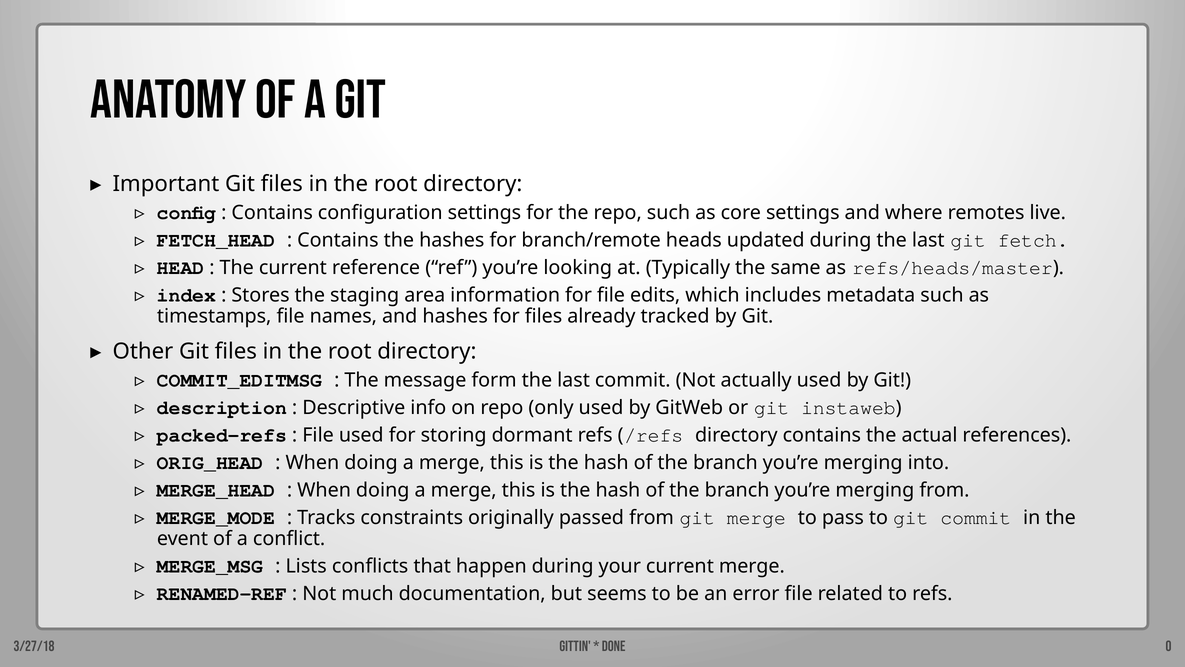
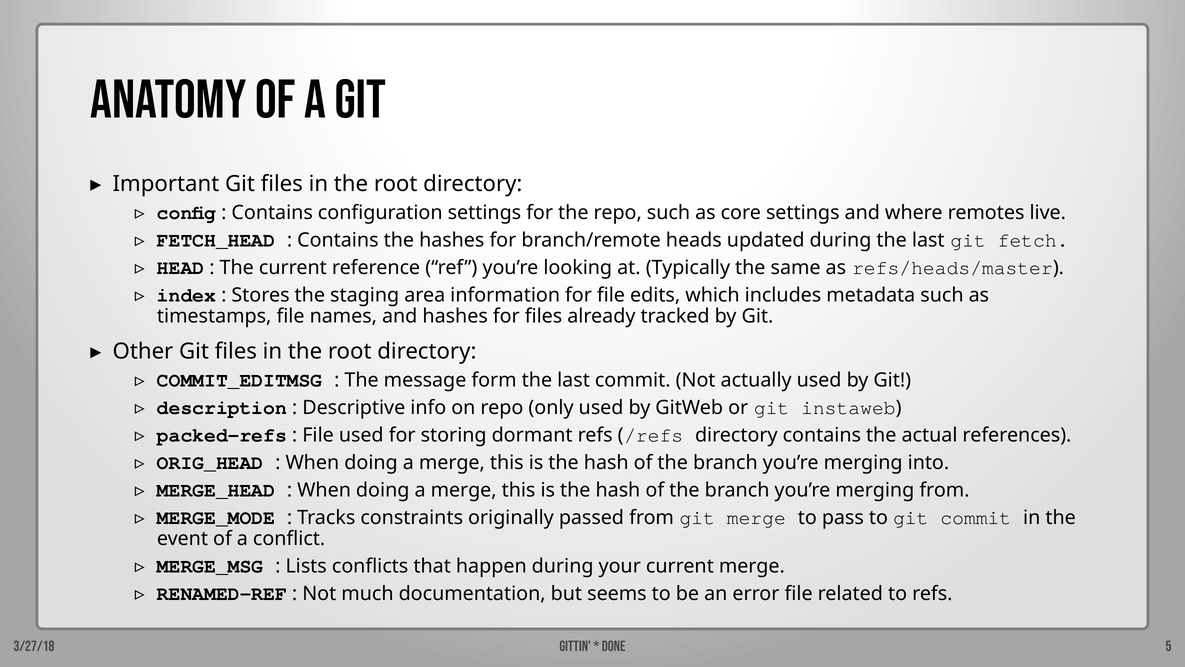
0: 0 -> 5 (1169, 646)
